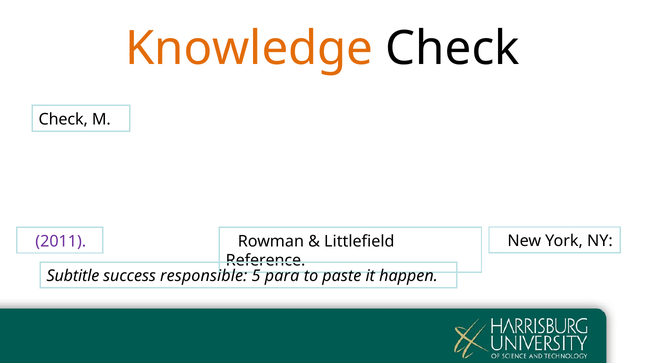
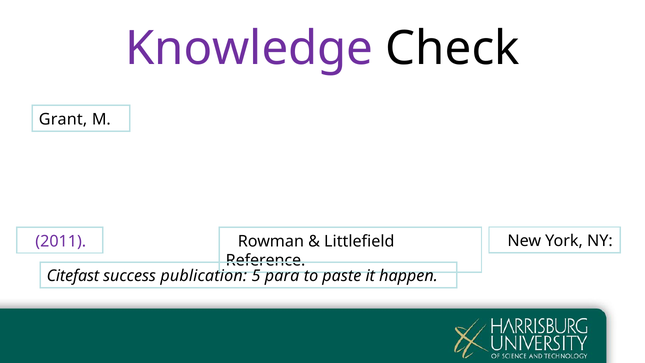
Knowledge colour: orange -> purple (249, 48)
Check: Check -> Grant (63, 119)
Subtitle: Subtitle -> Citefast (73, 276)
responsible: responsible -> publication (204, 276)
